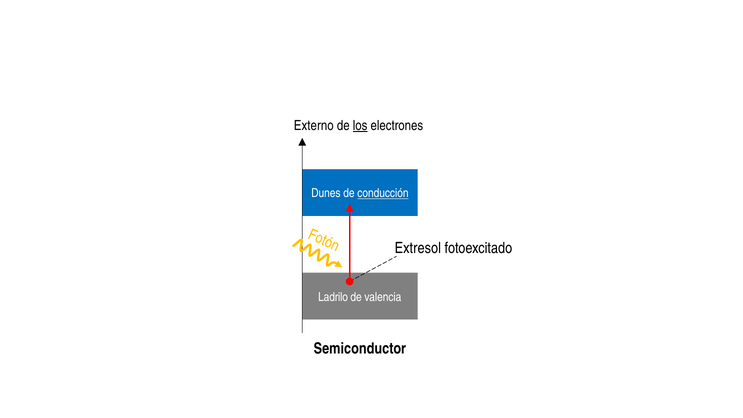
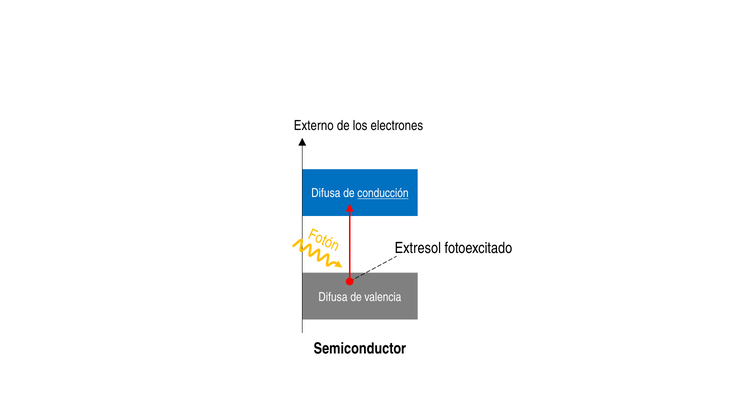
los underline: present -> none (360, 125)
Dunes: Dunes -> Difusa (326, 193)
Ladrilo: Ladrilo -> Difusa (333, 297)
